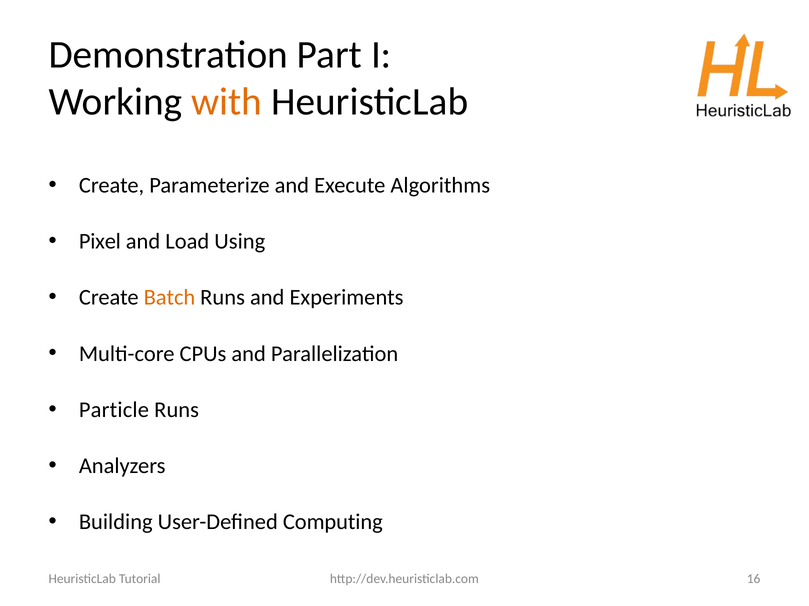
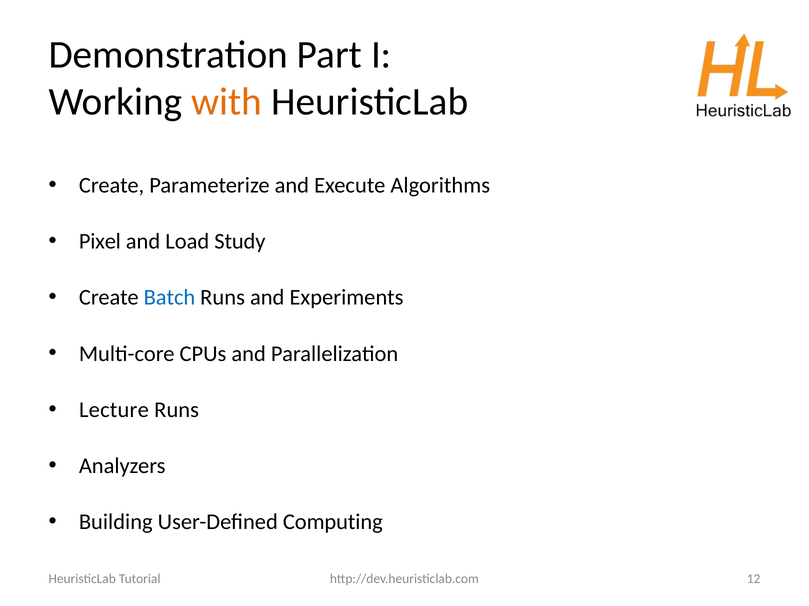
Using: Using -> Study (240, 242)
Batch colour: orange -> blue (169, 298)
Particle: Particle -> Lecture (114, 410)
16: 16 -> 12 (754, 579)
